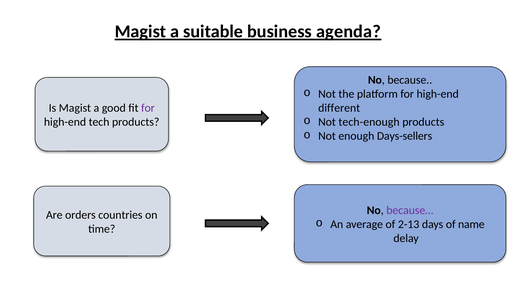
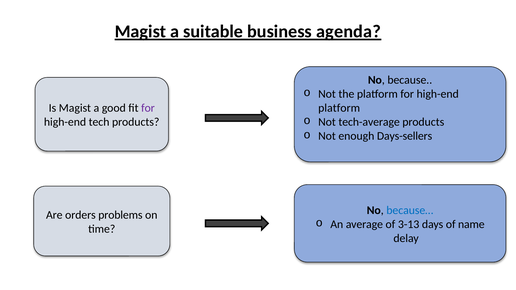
different: different -> platform (339, 108)
tech-enough: tech-enough -> tech-average (369, 122)
because… colour: purple -> blue (410, 210)
countries: countries -> problems (120, 215)
2-13: 2-13 -> 3-13 (409, 224)
